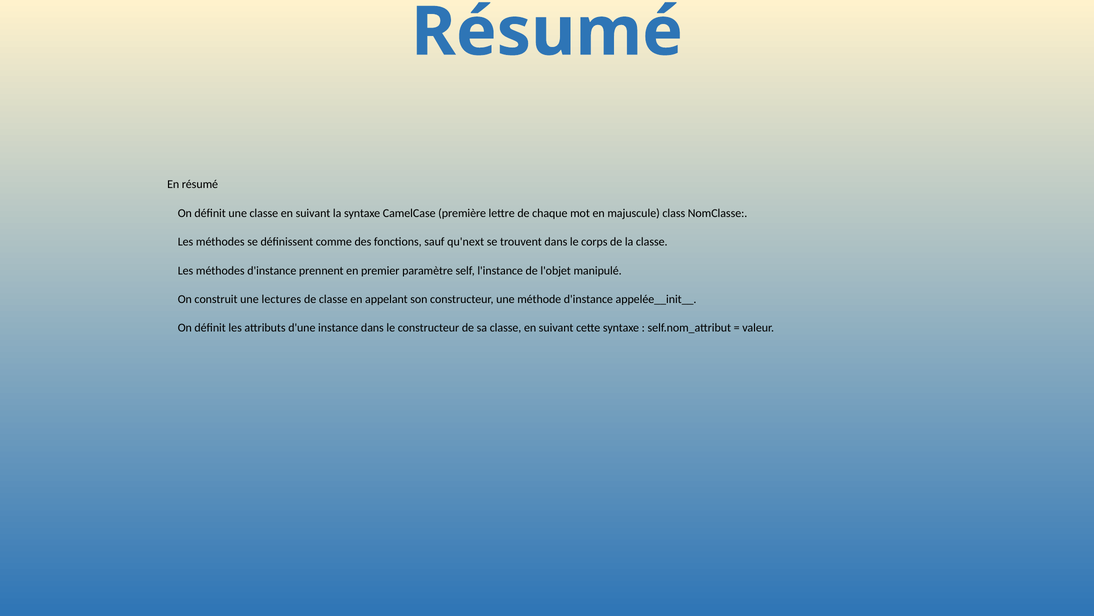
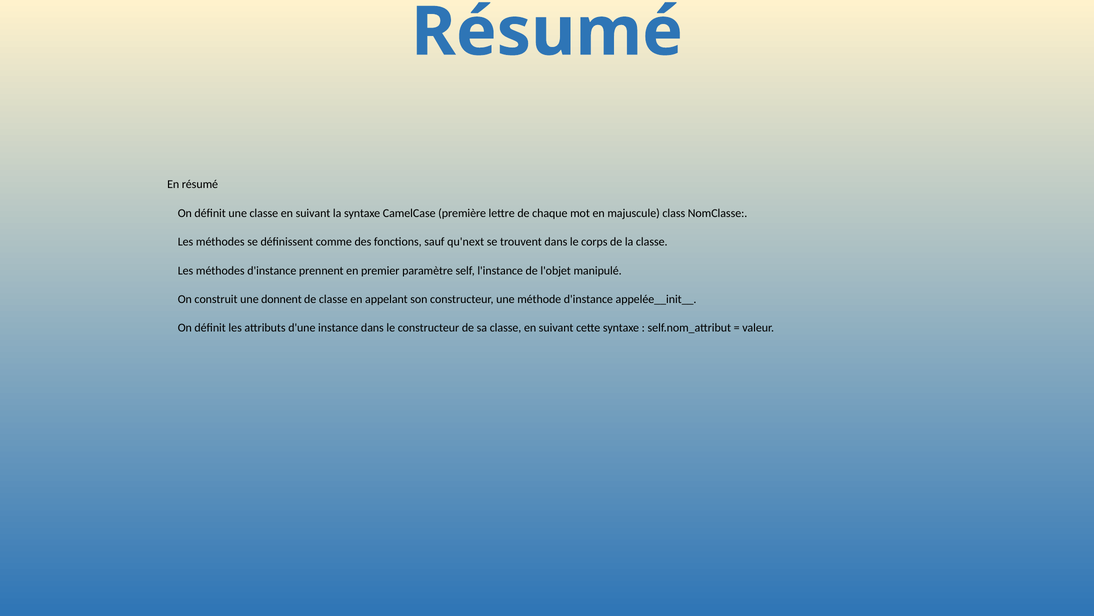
lectures: lectures -> donnent (281, 299)
